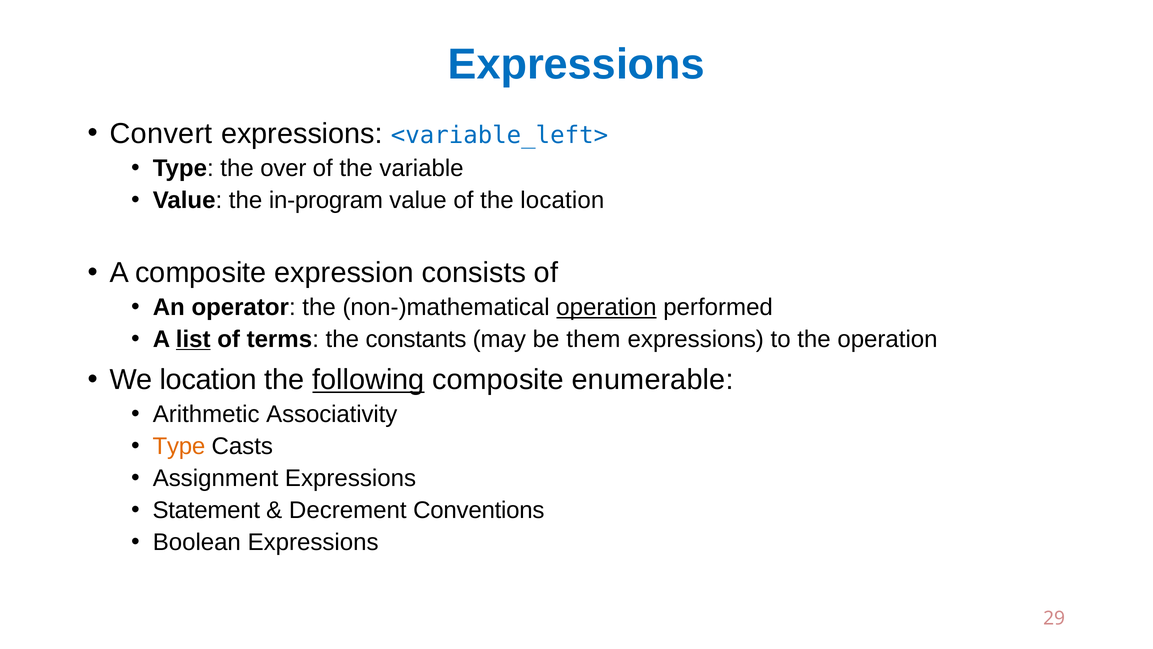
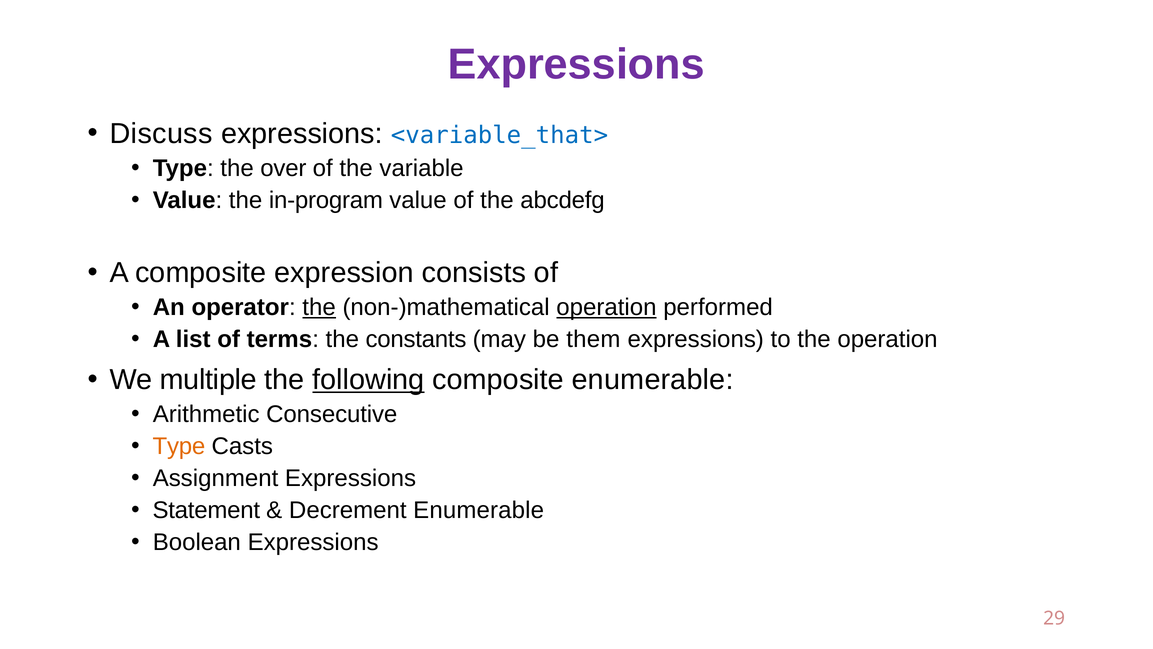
Expressions colour: blue -> purple (576, 65)
Convert: Convert -> Discuss (161, 134)
<variable_left>: <variable_left> -> <variable_that> (499, 135)
the location: location -> abcdefg (563, 200)
the underline: none -> present (319, 307)
list underline: present -> none (193, 339)
We location: location -> multiple (208, 379)
Associativity: Associativity -> Consecutive (332, 414)
Decrement Conventions: Conventions -> Enumerable (479, 510)
